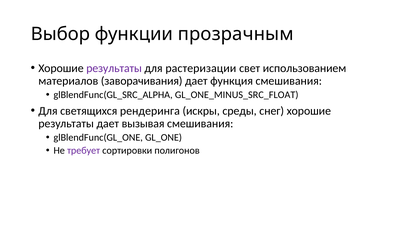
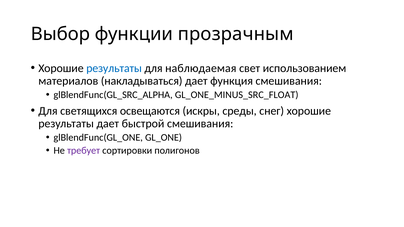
результаты colour: purple -> blue (114, 68)
растеризации: растеризации -> наблюдаемая (201, 68)
заворачивания: заворачивания -> накладываться (142, 81)
рендеринга: рендеринга -> освещаются (150, 111)
вызывая: вызывая -> быстрой (143, 124)
